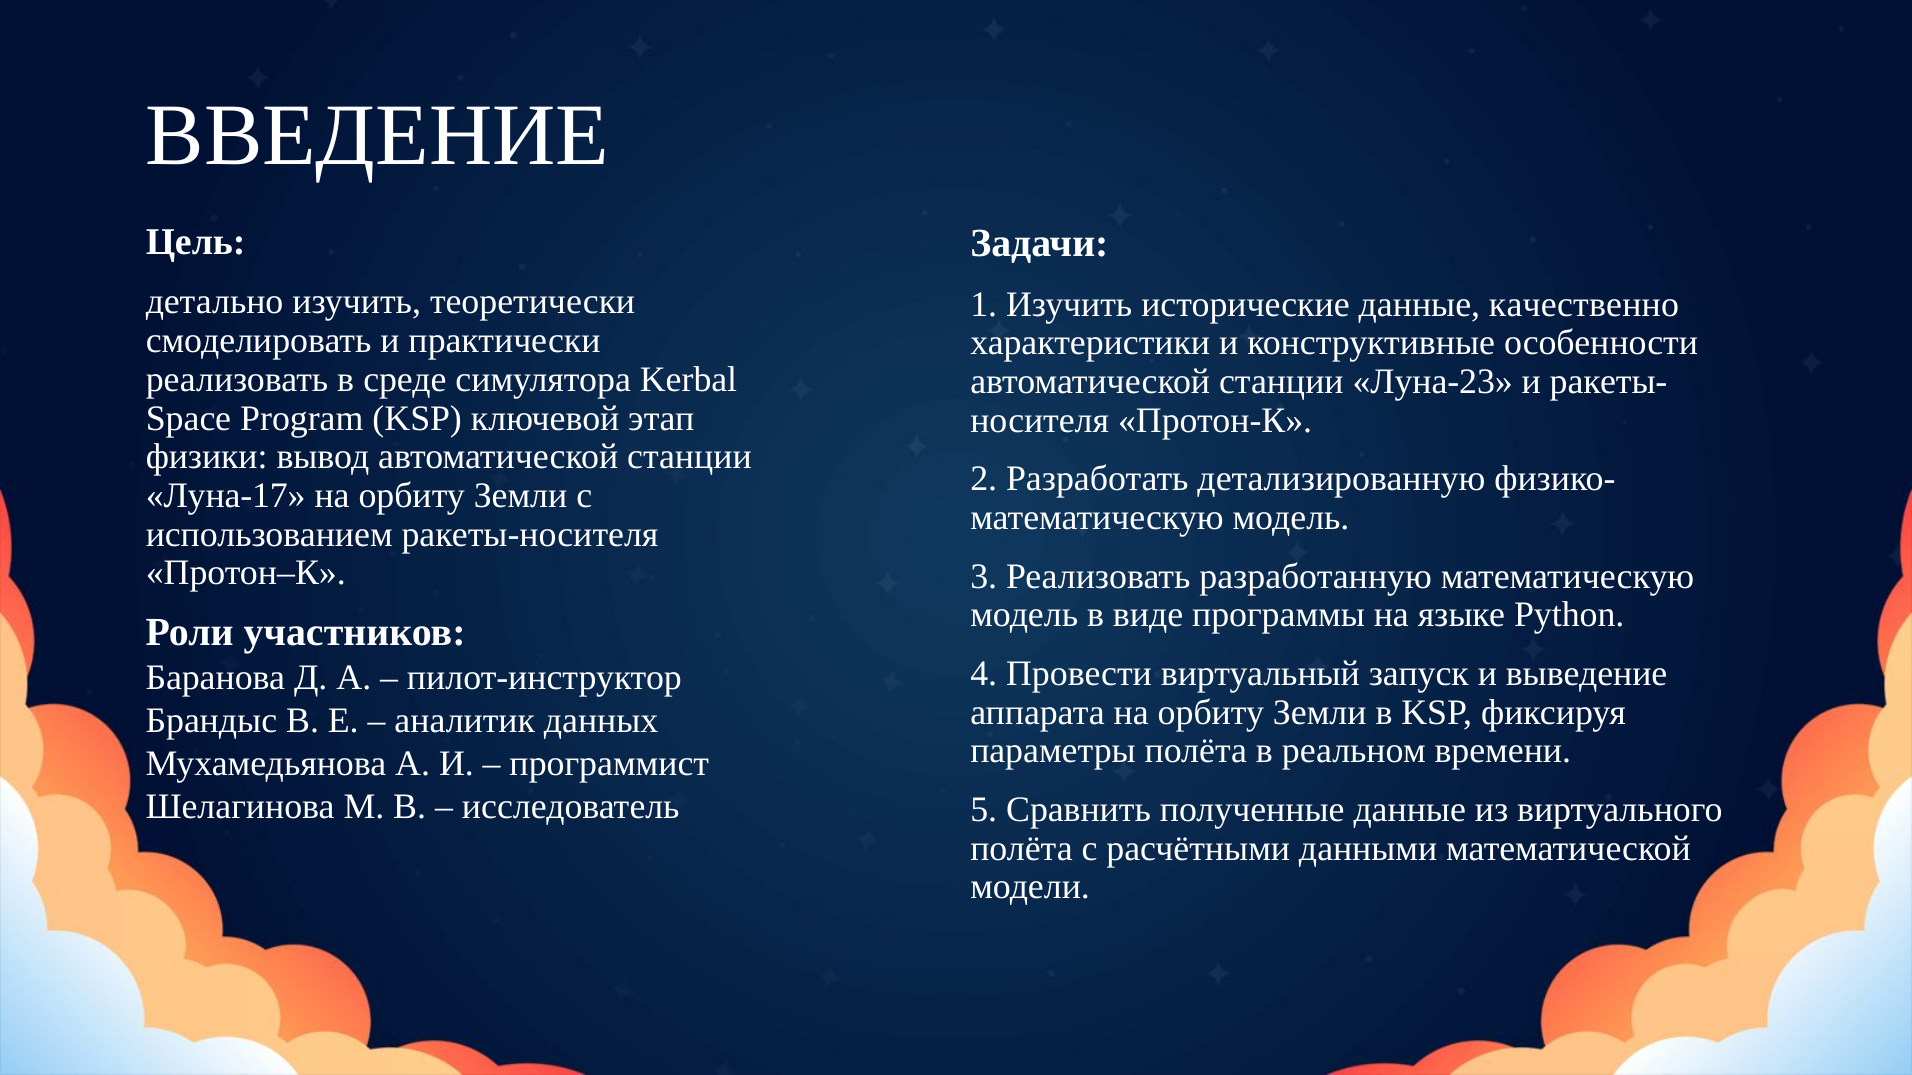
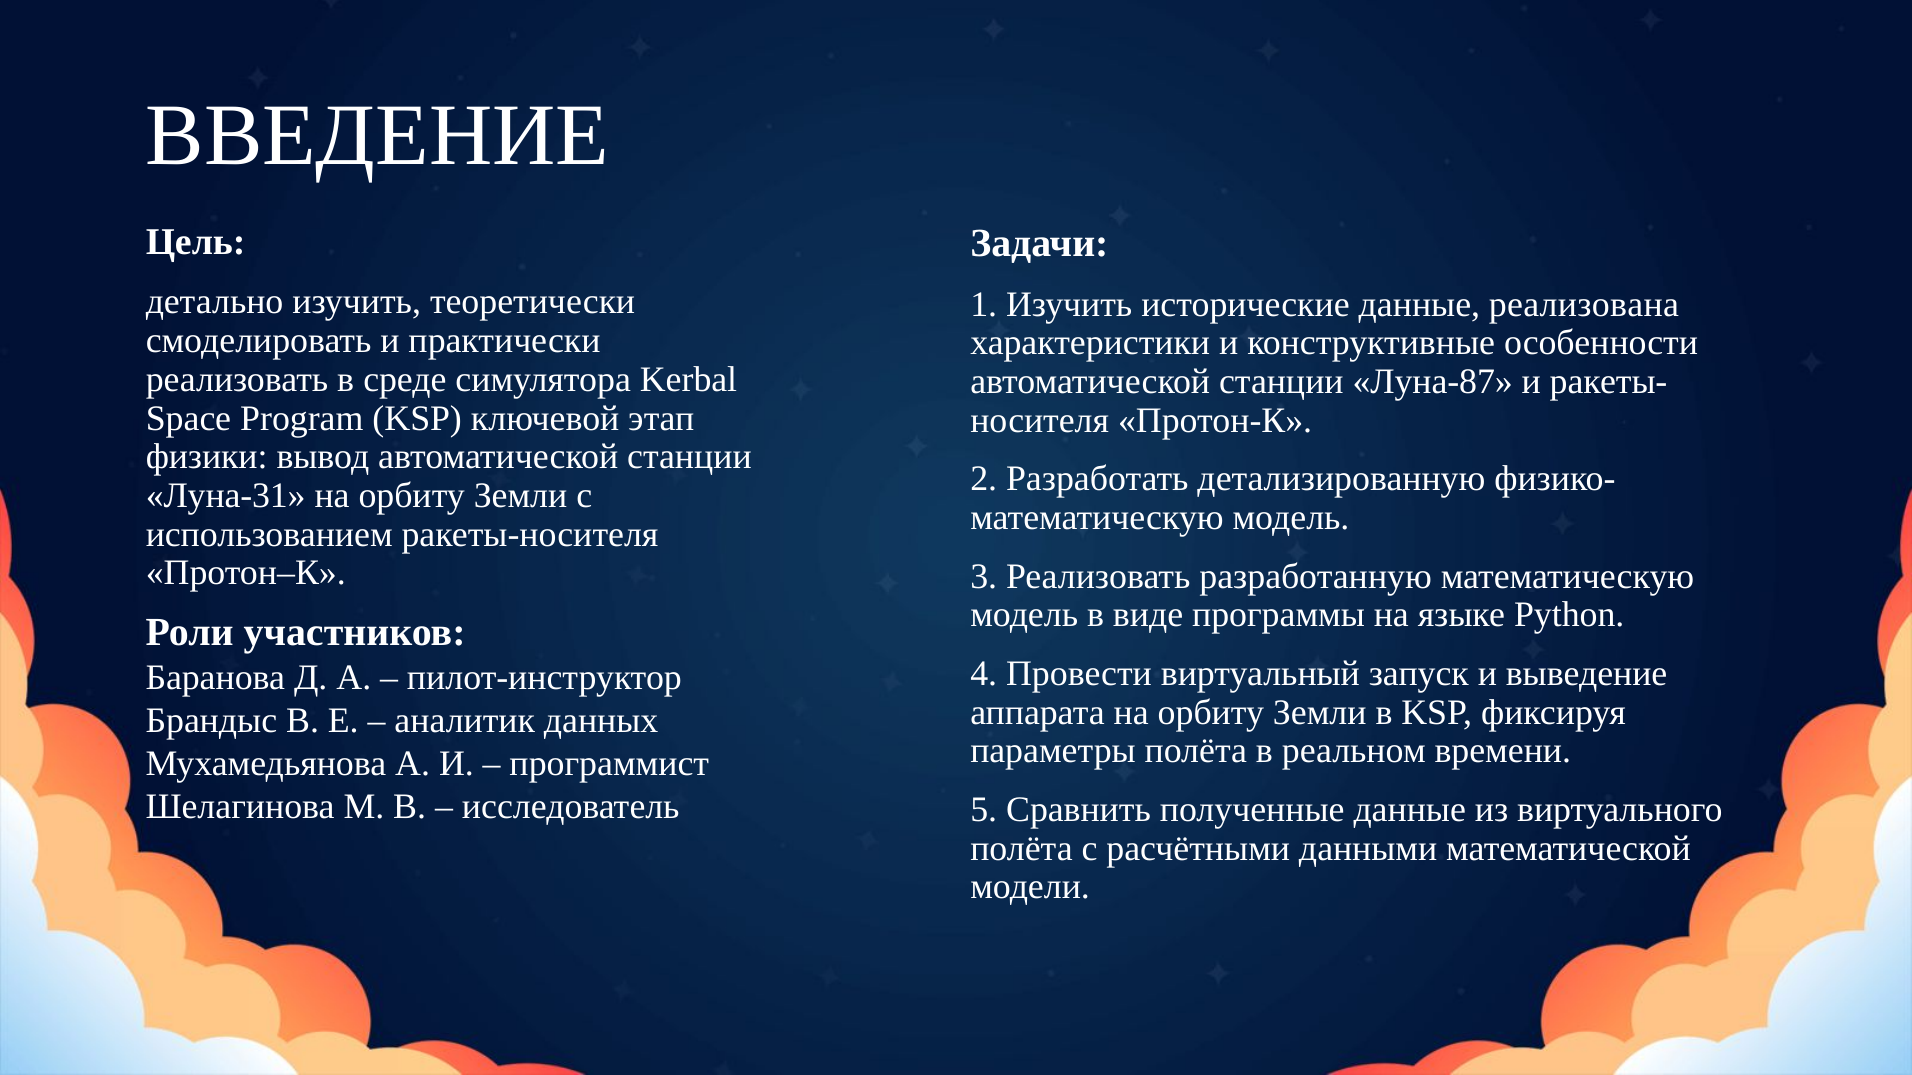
качественно: качественно -> реализована (1584, 304)
Луна-23: Луна-23 -> Луна-87 (1433, 382)
Луна-17: Луна-17 -> Луна-31 (226, 496)
